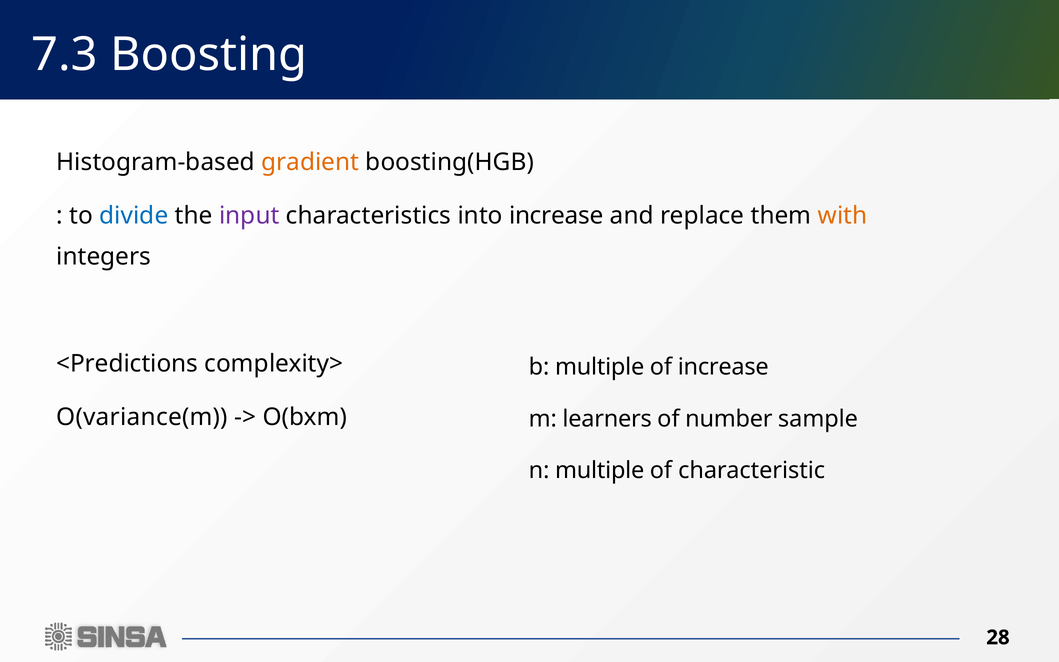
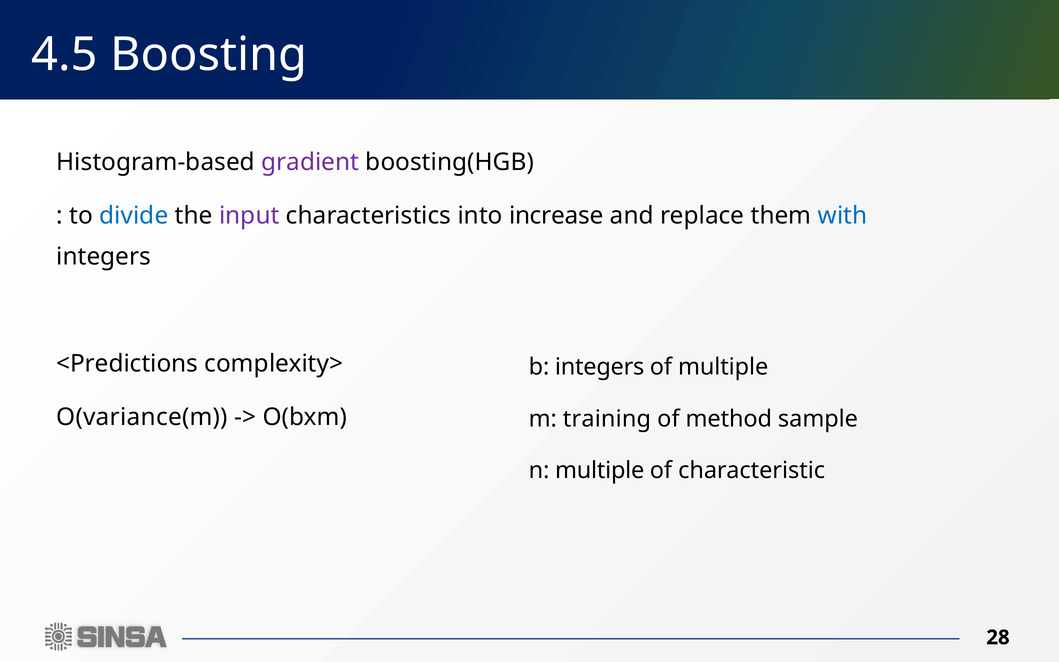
7.3: 7.3 -> 4.5 (65, 55)
gradient colour: orange -> purple (310, 162)
with colour: orange -> blue (843, 216)
b multiple: multiple -> integers (600, 367)
of increase: increase -> multiple (723, 367)
learners: learners -> training (607, 419)
number: number -> method (729, 419)
